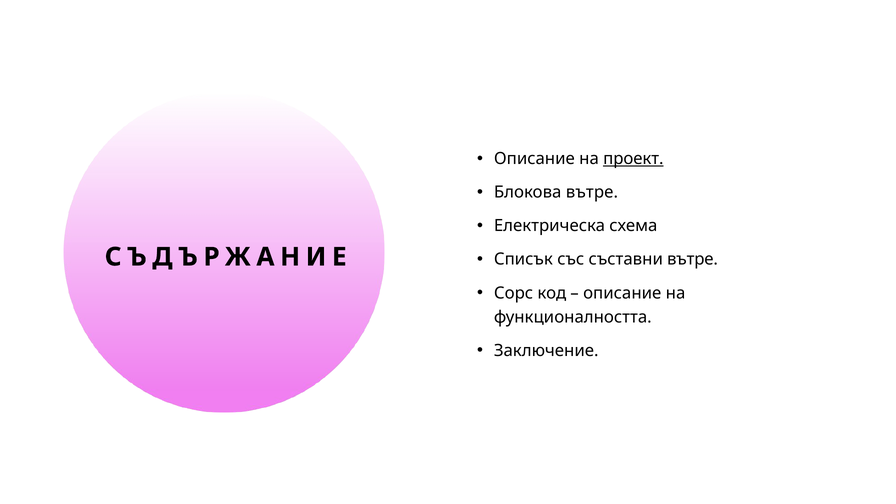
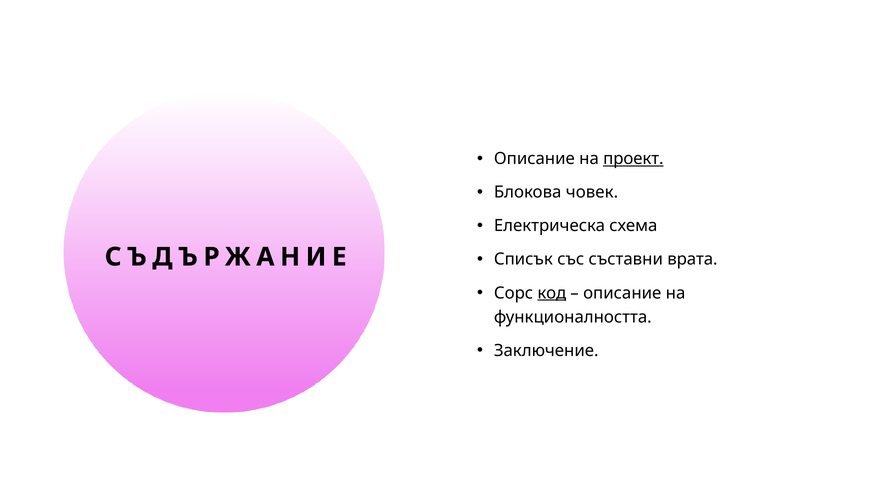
Блокова вътре: вътре -> човек (592, 192)
съставни вътре: вътре -> врата (692, 259)
код underline: none -> present (552, 293)
